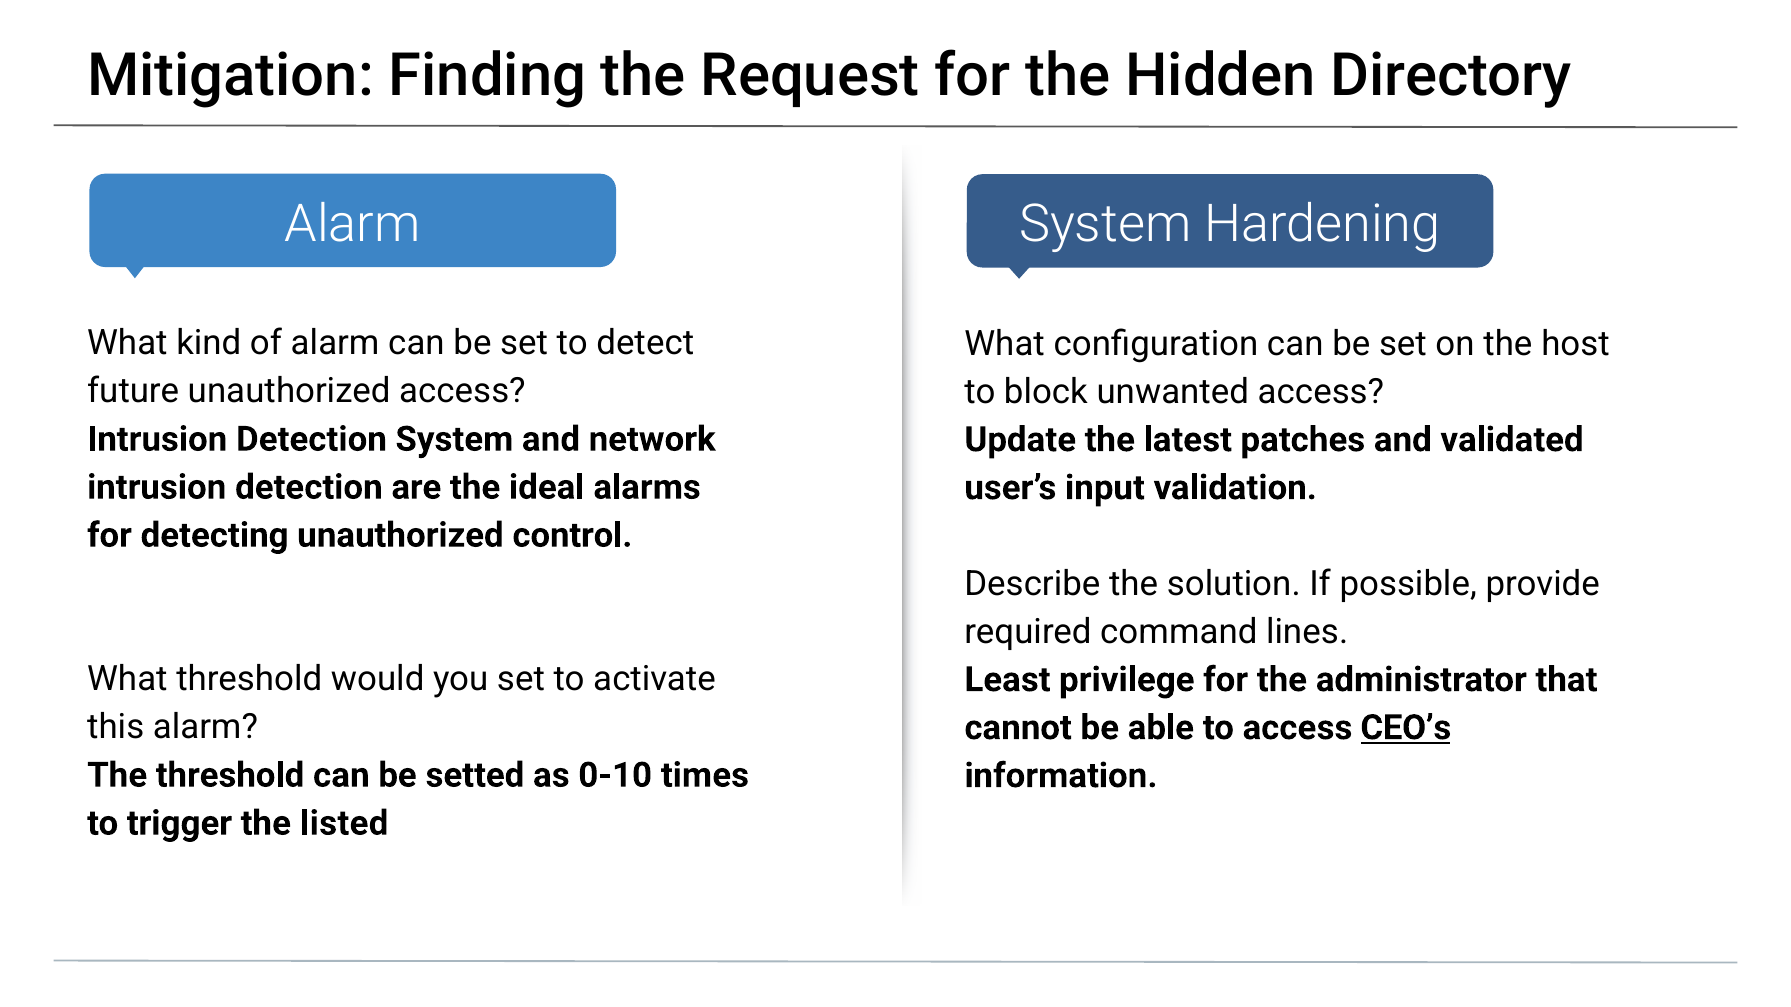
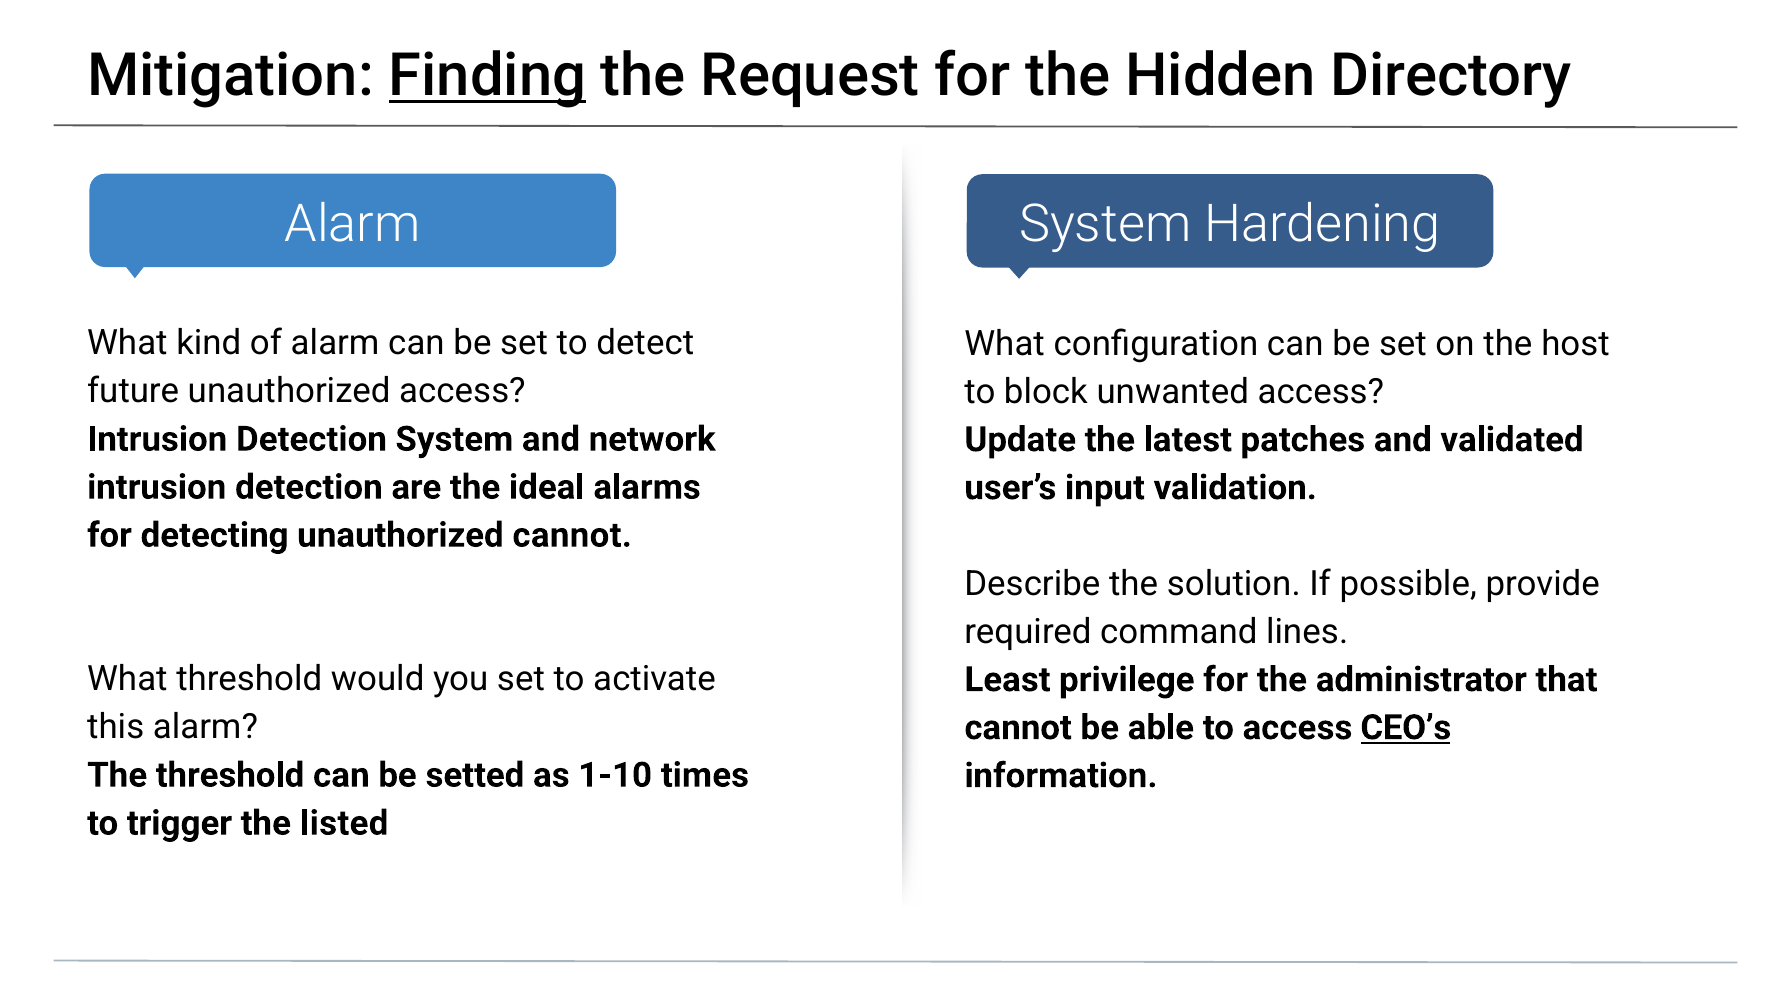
Finding underline: none -> present (487, 76)
unauthorized control: control -> cannot (572, 535)
0-10: 0-10 -> 1-10 (615, 776)
